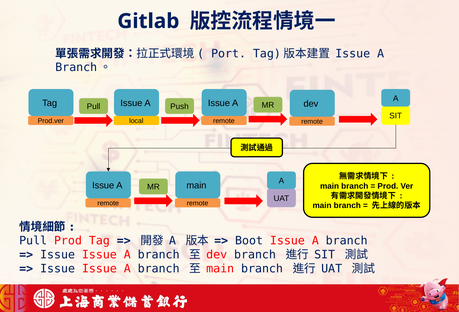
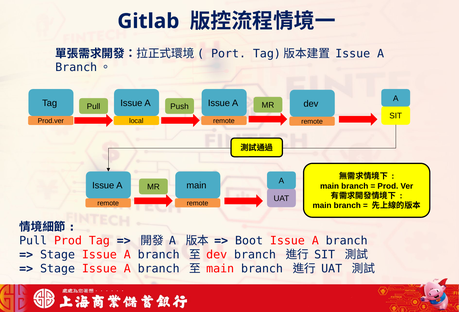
Issue: Issue -> Stage (58, 255)
Issue: Issue -> Stage (58, 269)
